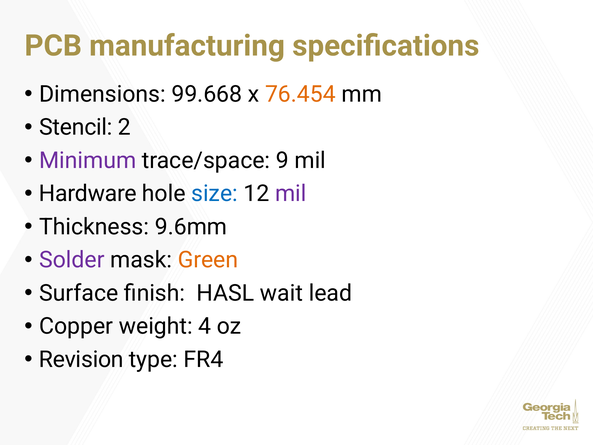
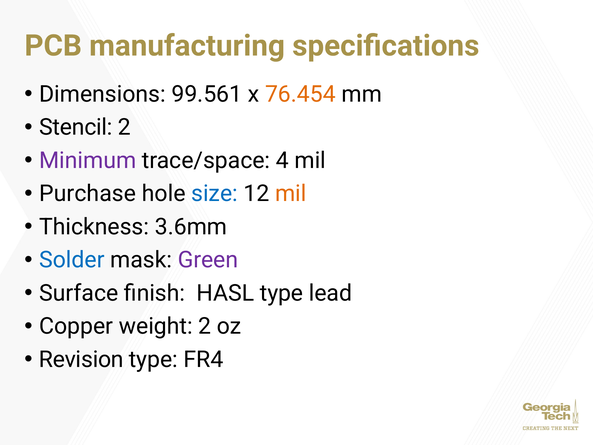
99.668: 99.668 -> 99.561 (207, 94)
9: 9 -> 4 (282, 160)
Hardware: Hardware -> Purchase (88, 194)
mil colour: purple -> orange (291, 194)
9.6mm: 9.6mm -> 3.6mm (191, 227)
Solder colour: purple -> blue (72, 260)
Green colour: orange -> purple (208, 260)
HASL wait: wait -> type (282, 293)
weight 4: 4 -> 2 (205, 326)
